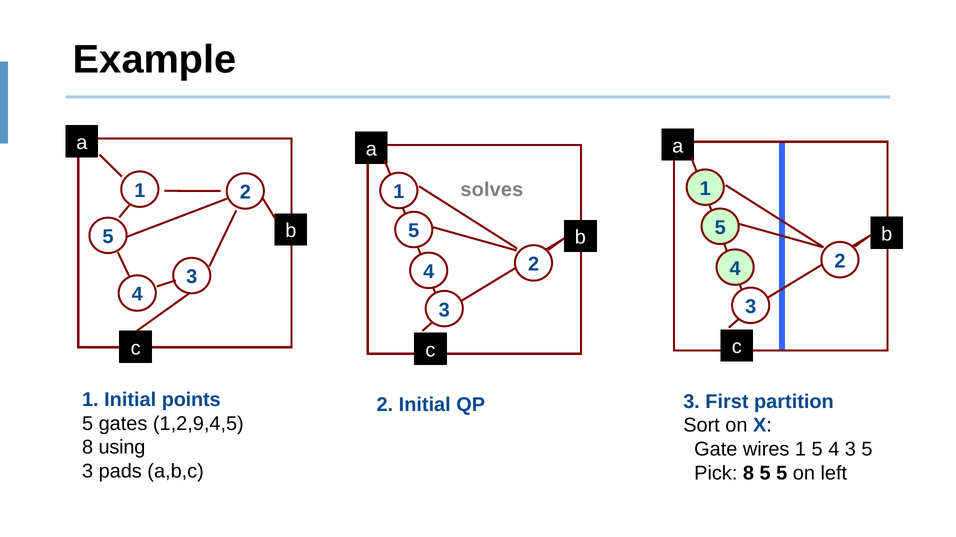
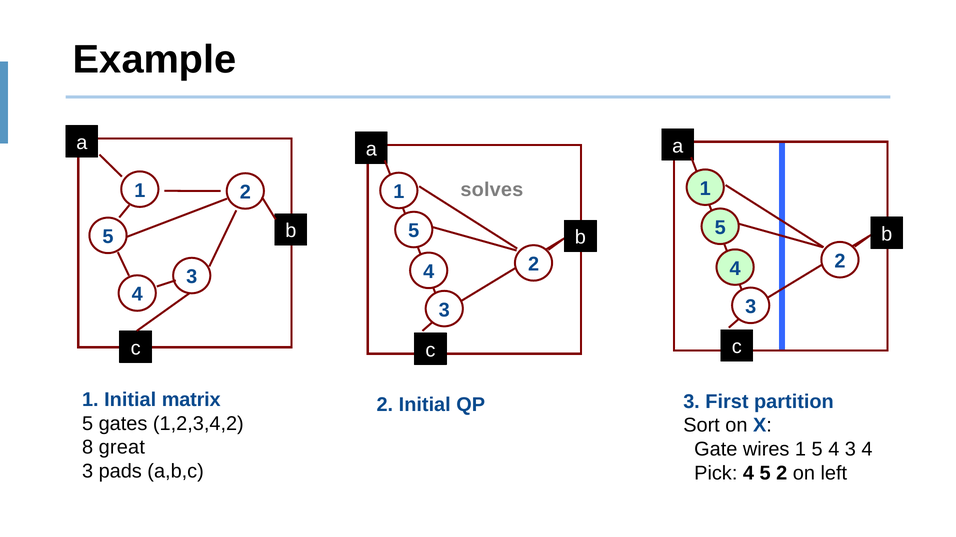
points: points -> matrix (191, 400)
1,2,9,4,5: 1,2,9,4,5 -> 1,2,3,4,2 (198, 424)
using: using -> great (122, 448)
3 5: 5 -> 4 (867, 450)
Pick 8: 8 -> 4 (749, 474)
5 5: 5 -> 2 (782, 474)
